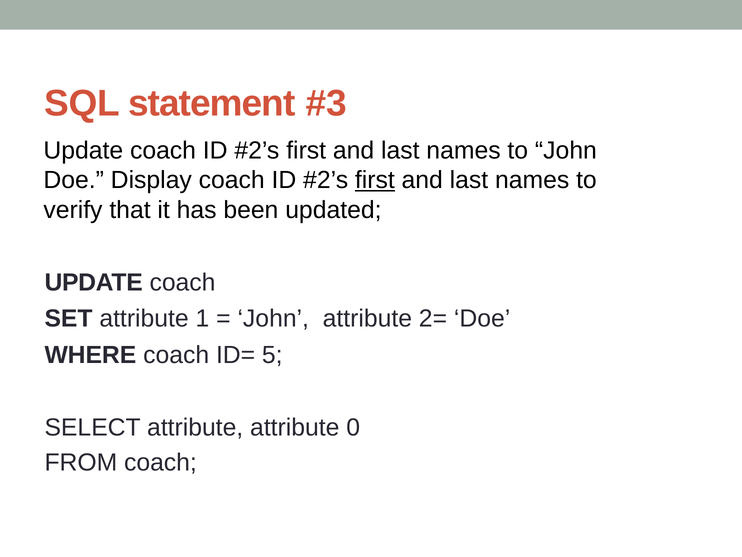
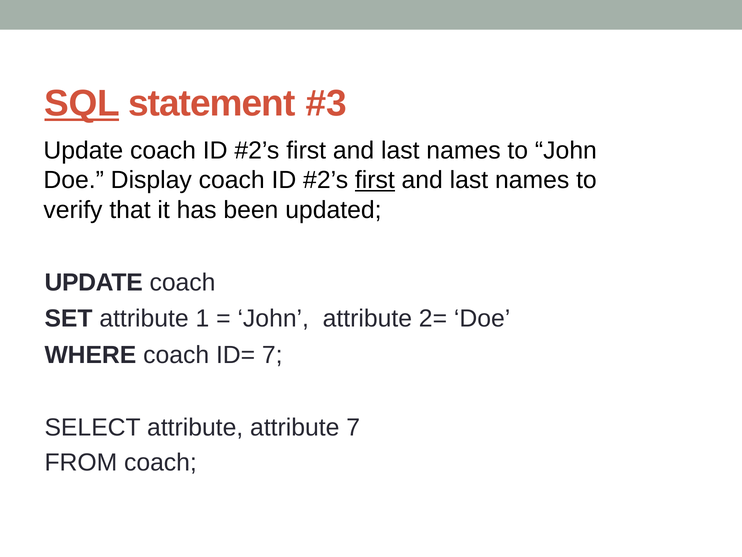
SQL underline: none -> present (82, 104)
ID= 5: 5 -> 7 (272, 355)
attribute 0: 0 -> 7 (353, 427)
